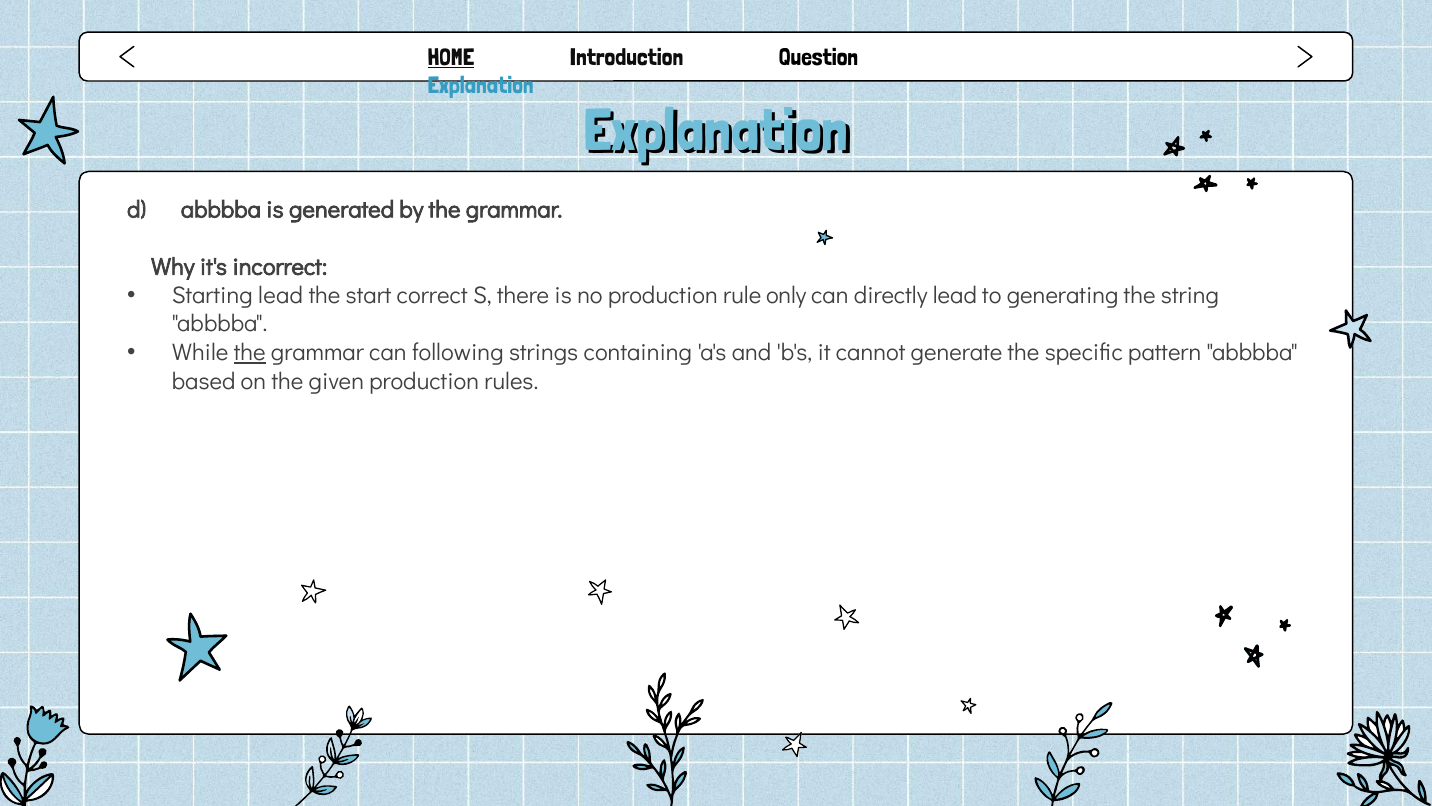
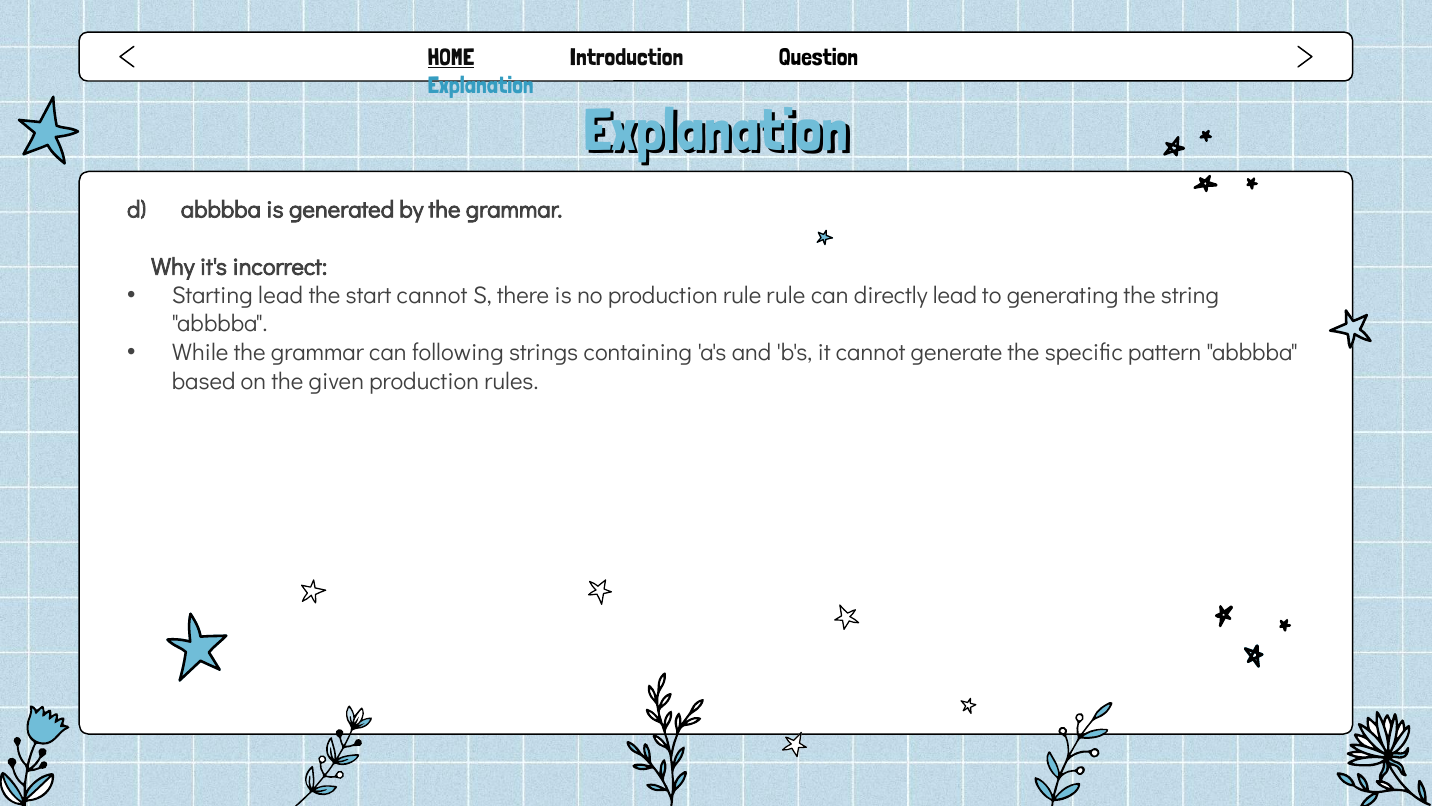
start correct: correct -> cannot (432, 295)
rule only: only -> rule (786, 295)
the underline: present -> none (250, 353)
